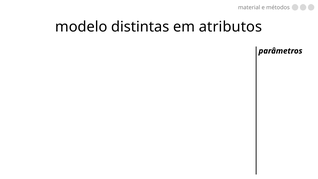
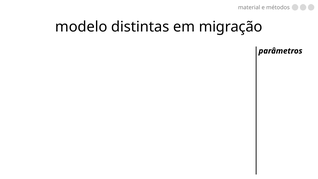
atributos: atributos -> migração (231, 27)
